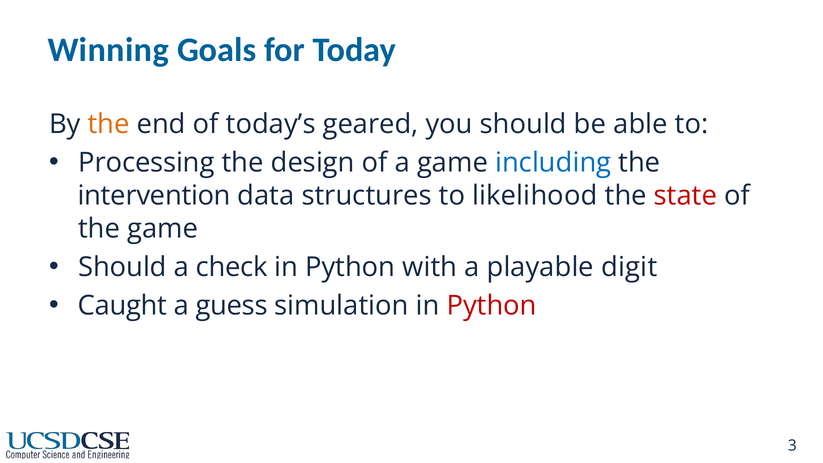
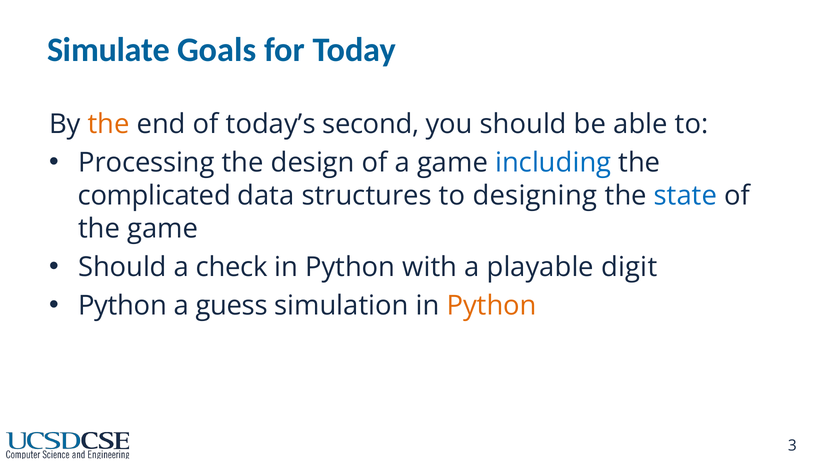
Winning: Winning -> Simulate (109, 50)
geared: geared -> second (371, 124)
intervention: intervention -> complicated (154, 196)
likelihood: likelihood -> designing (535, 196)
state colour: red -> blue (686, 196)
Caught: Caught -> Python (123, 306)
Python colour: red -> orange (492, 306)
